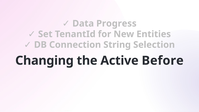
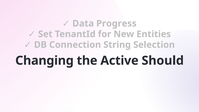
Before: Before -> Should (163, 61)
